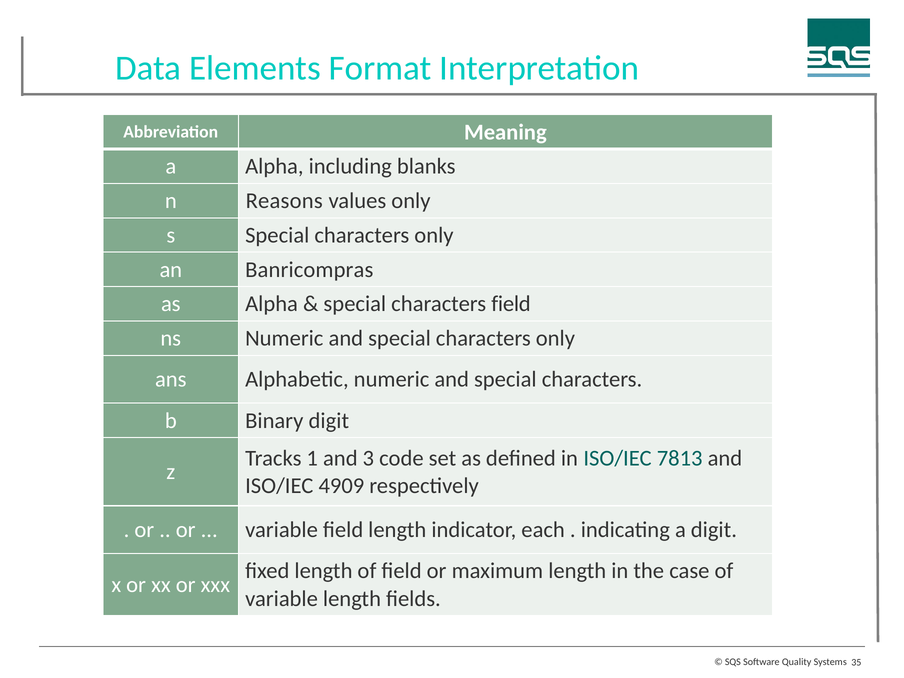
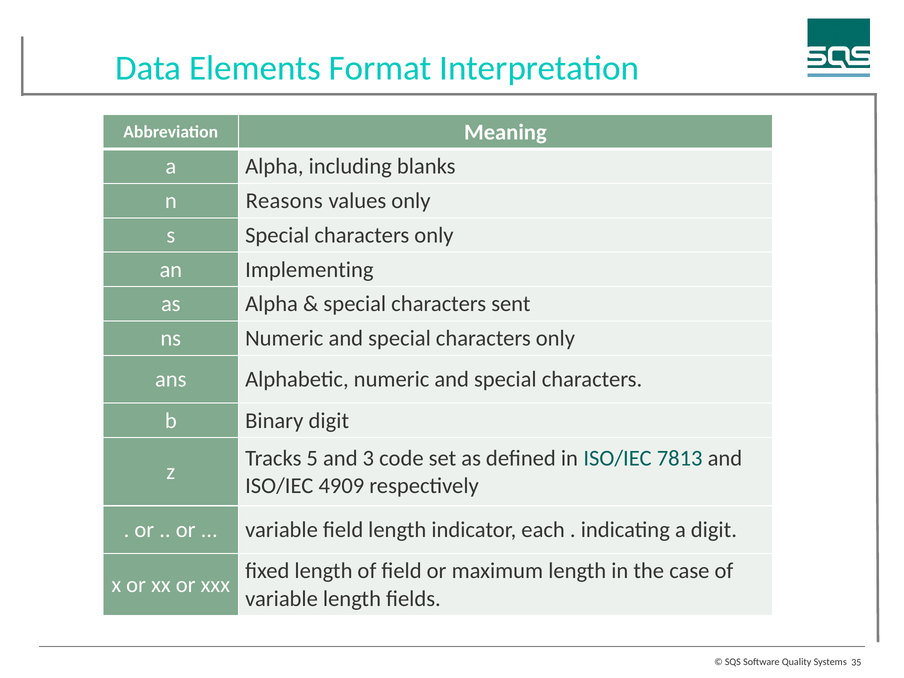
Banricompras: Banricompras -> Implementing (309, 270)
characters field: field -> sent (511, 304)
1: 1 -> 5 (312, 458)
